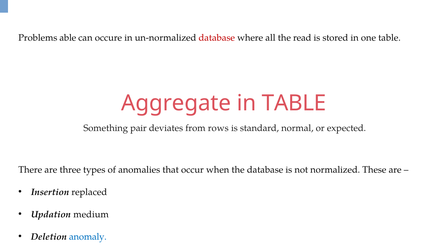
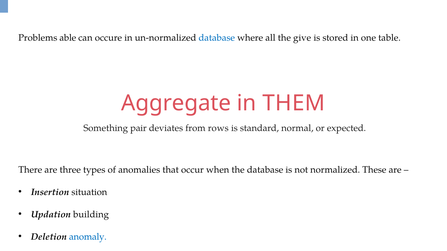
database colour: red -> blue (217, 38)
read: read -> give (302, 38)
in TABLE: TABLE -> THEM (294, 103)
replaced: replaced -> situation (89, 192)
medium: medium -> building (91, 215)
